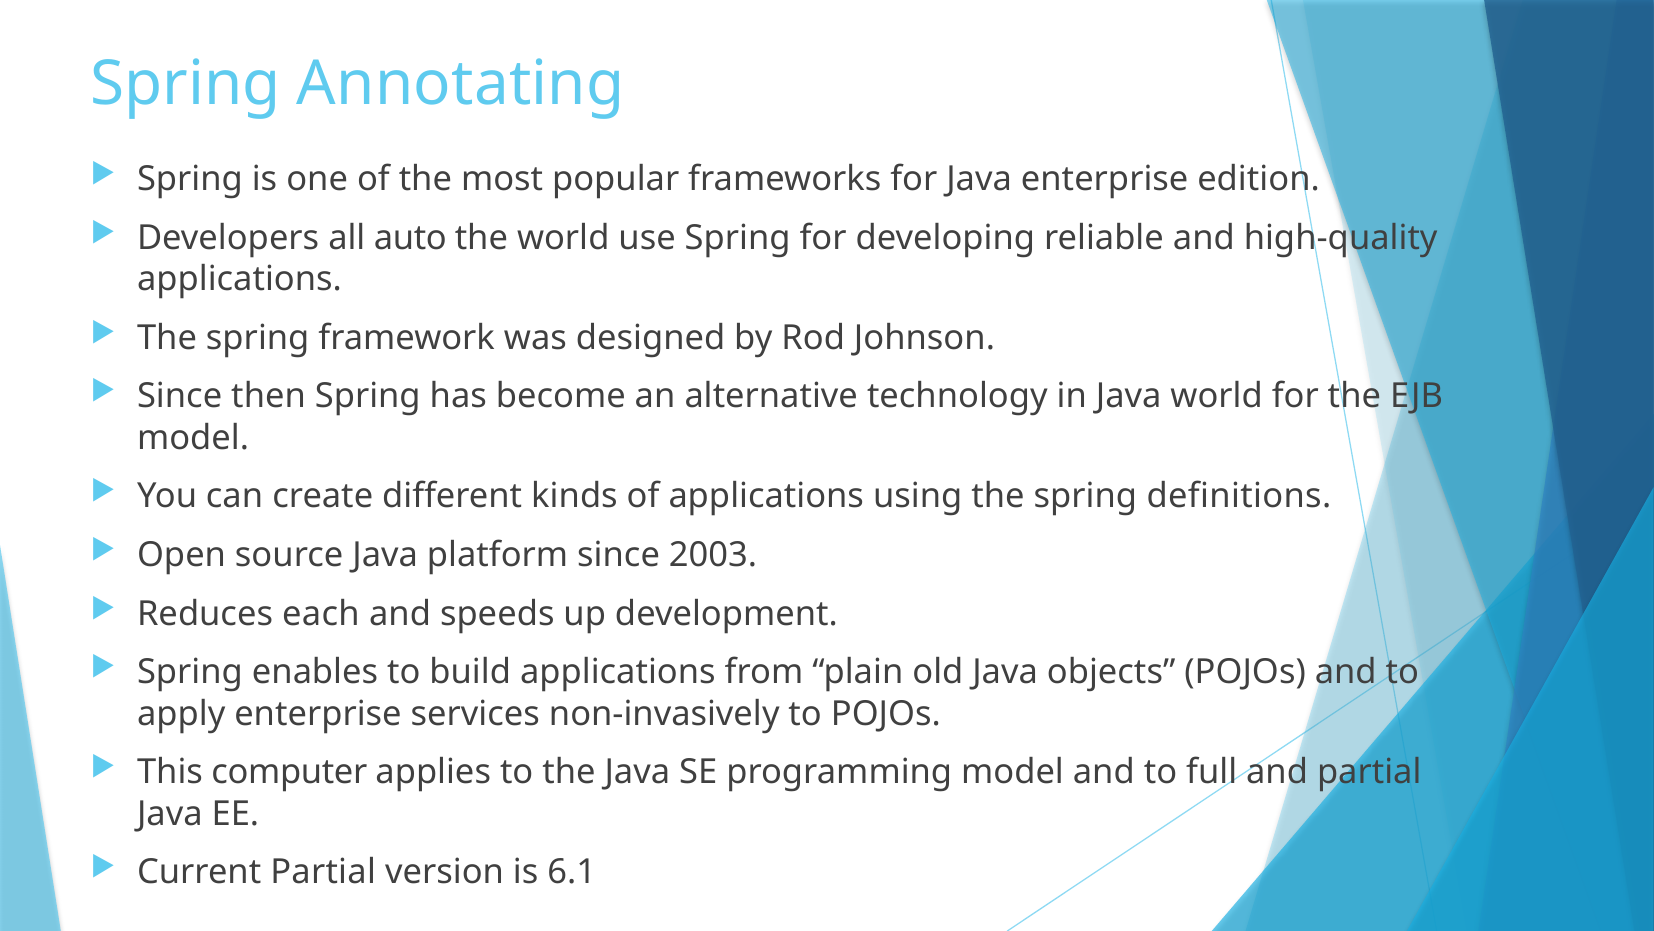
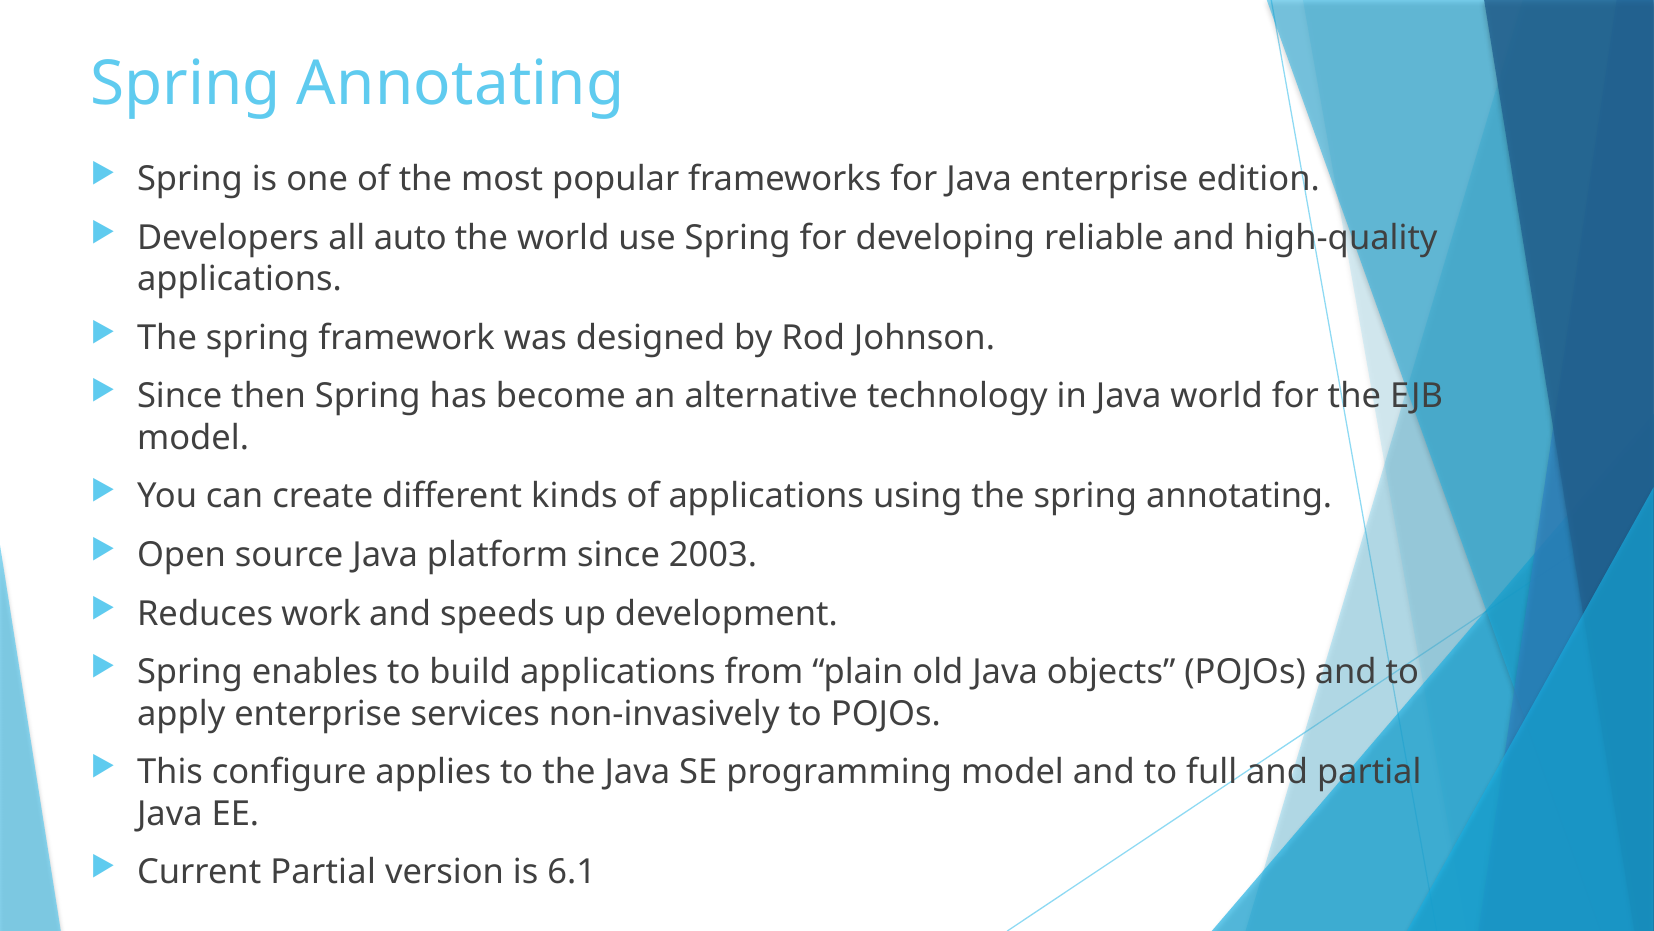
the spring definitions: definitions -> annotating (1239, 496)
each: each -> work (321, 613)
computer: computer -> configure (289, 772)
